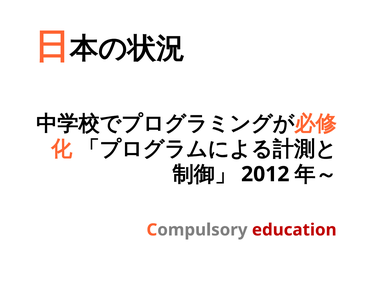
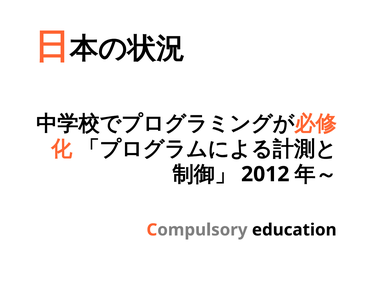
education colour: red -> black (294, 230)
